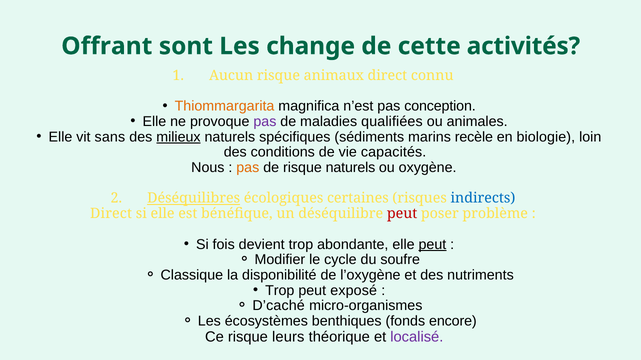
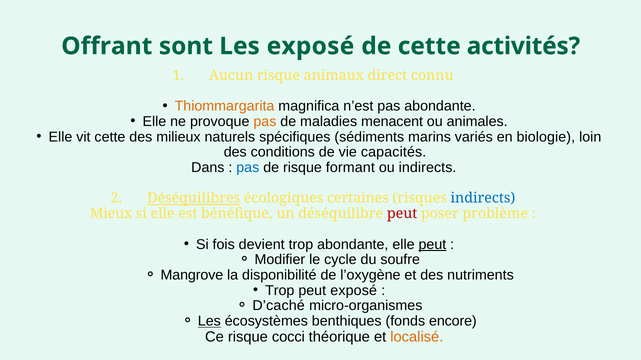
Les change: change -> exposé (310, 46)
pas conception: conception -> abondante (440, 106)
pas colour: purple -> orange (265, 122)
qualifiées: qualifiées -> menacent (392, 122)
vit sans: sans -> cette (110, 137)
milieux underline: present -> none (178, 137)
recèle: recèle -> variés (474, 137)
Nous: Nous -> Dans (208, 168)
pas colour: orange -> blue (248, 168)
risque naturels: naturels -> formant (350, 168)
ou oxygène: oxygène -> indirects (428, 168)
Direct: Direct -> Mieux (111, 214)
Classique: Classique -> Mangrove (192, 275)
Les underline: none -> present (209, 322)
leurs: leurs -> cocci (288, 337)
localisé colour: purple -> orange (417, 337)
